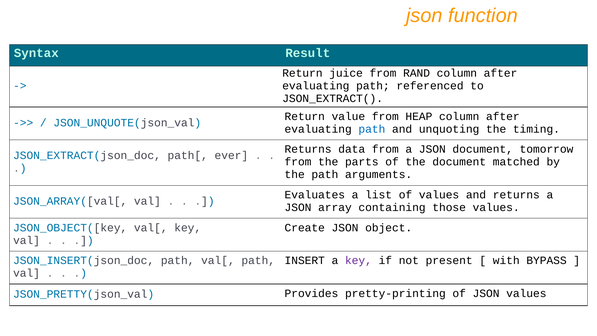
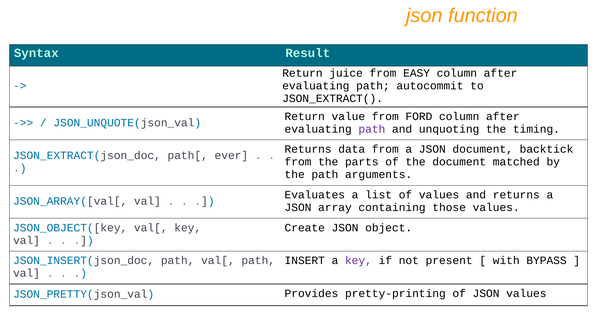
RAND: RAND -> EASY (417, 73)
referenced: referenced -> autocommit (430, 86)
HEAP: HEAP -> FORD (419, 116)
path colour: blue -> purple (372, 129)
tomorrow: tomorrow -> backtick (547, 149)
